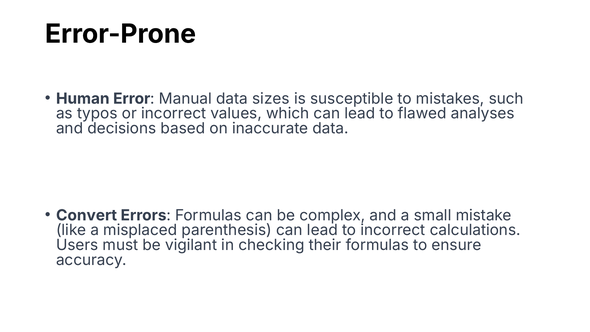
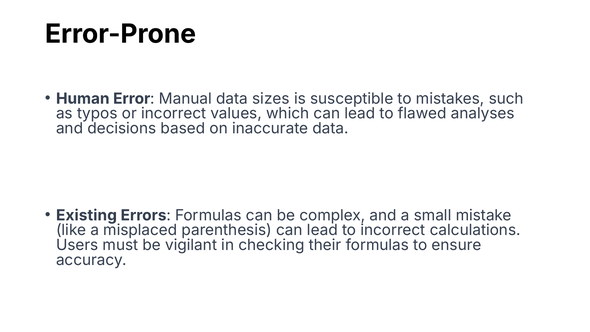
Convert: Convert -> Existing (86, 215)
